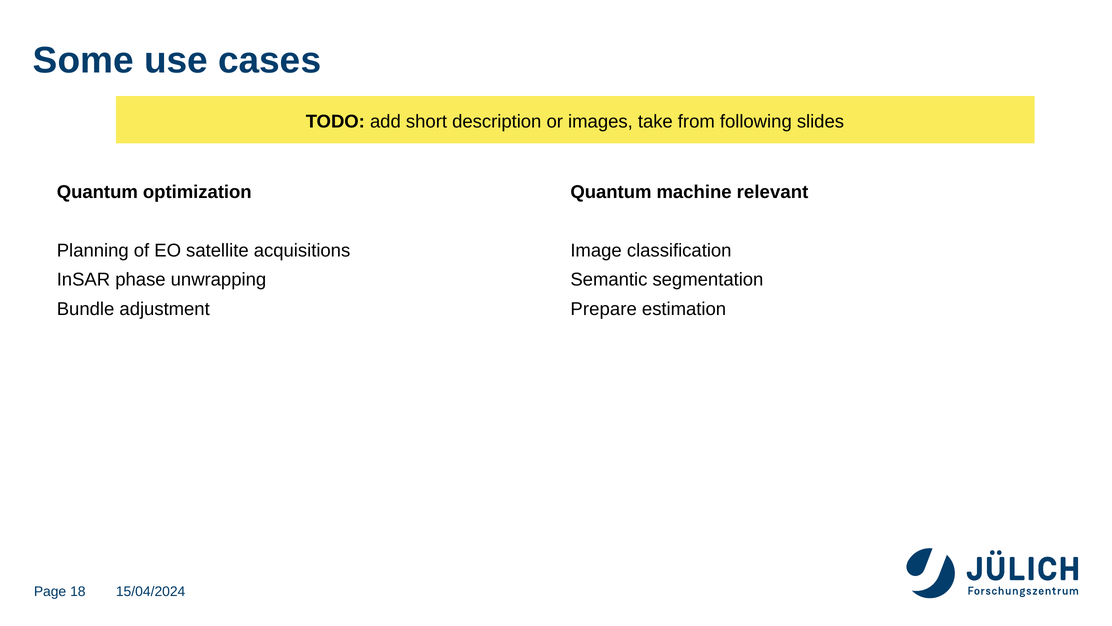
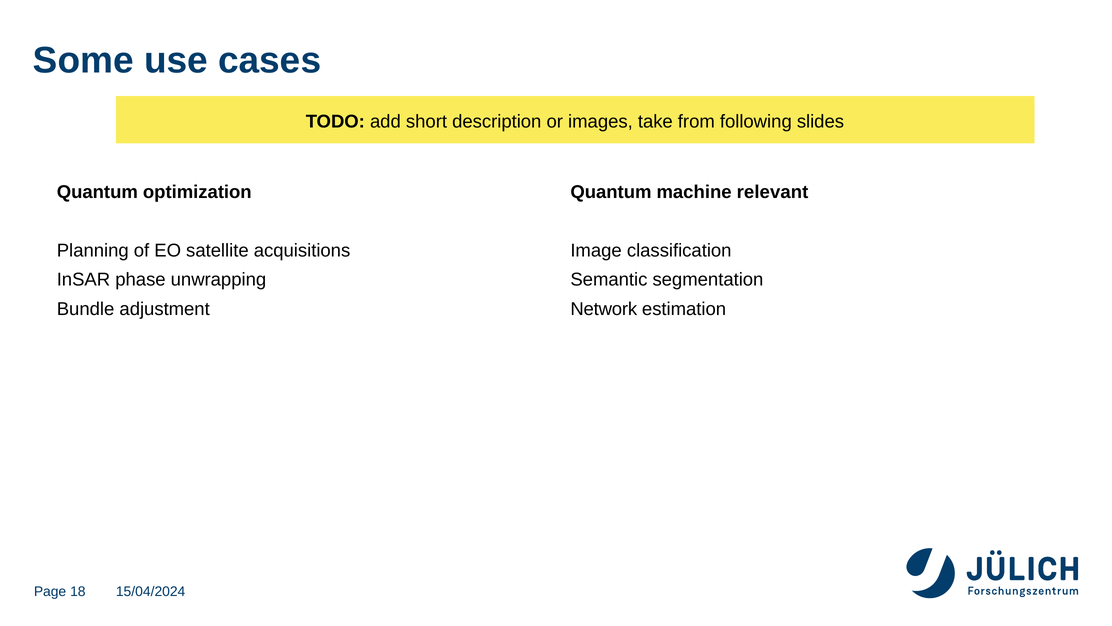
Prepare: Prepare -> Network (604, 309)
